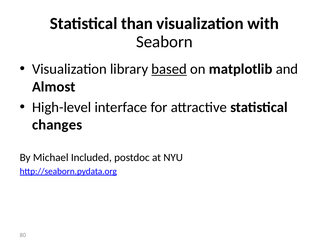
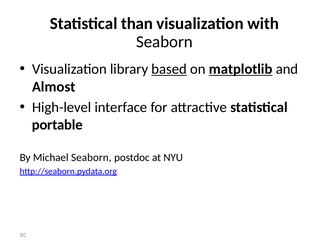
matplotlib underline: none -> present (241, 69)
changes: changes -> portable (57, 125)
Michael Included: Included -> Seaborn (91, 157)
